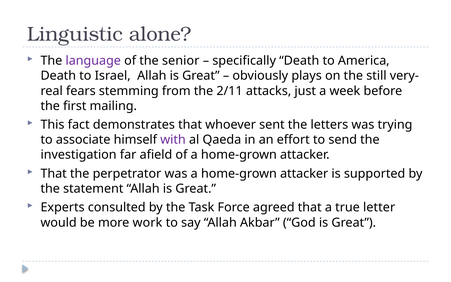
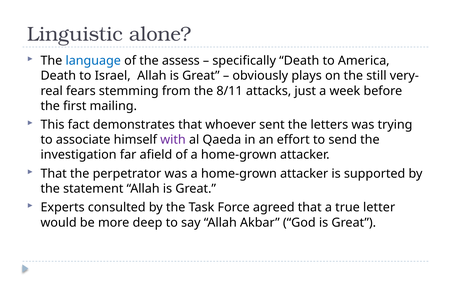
language colour: purple -> blue (93, 61)
senior: senior -> assess (181, 61)
2/11: 2/11 -> 8/11 (230, 91)
work: work -> deep (148, 222)
